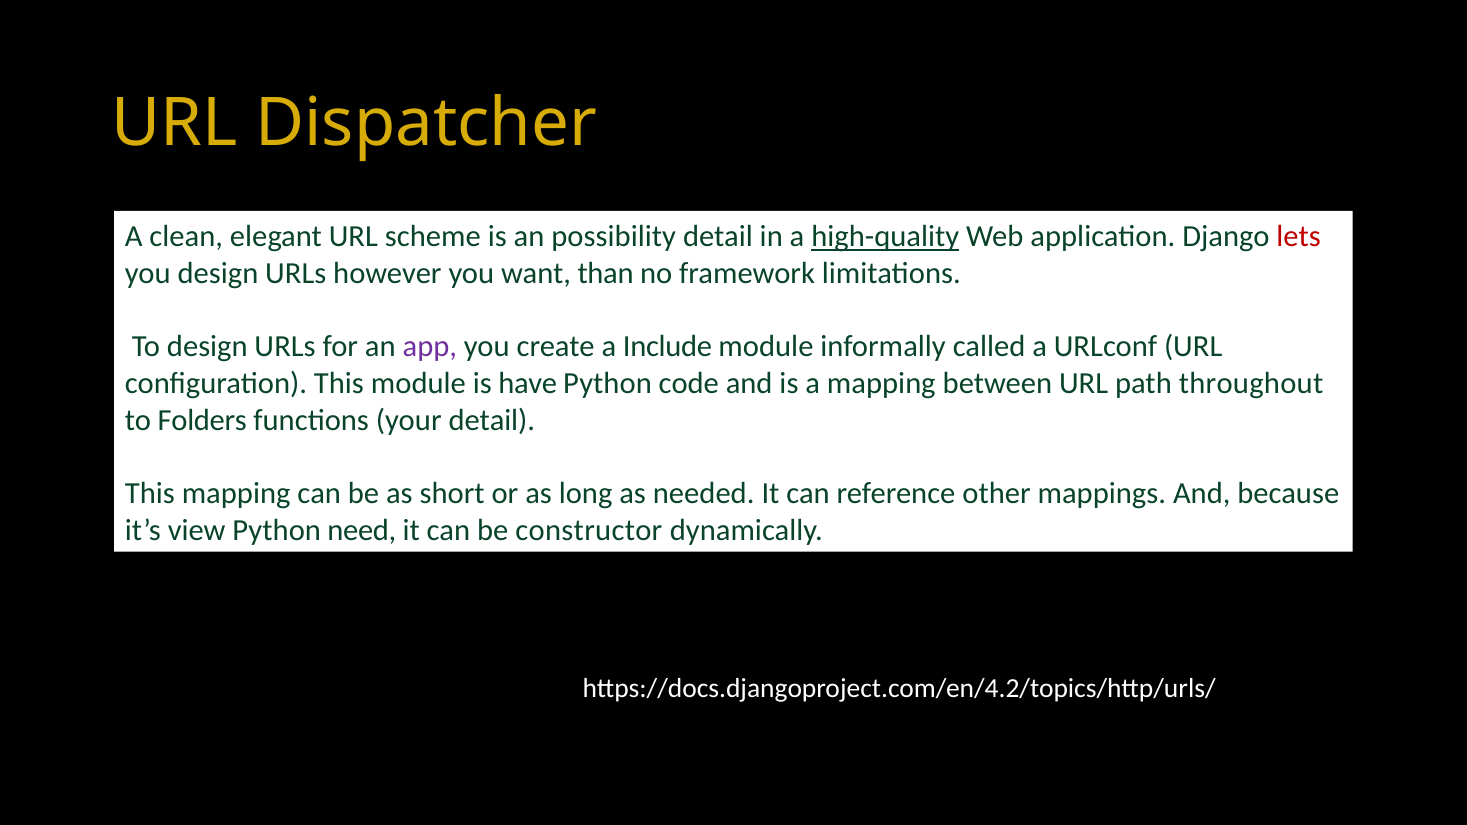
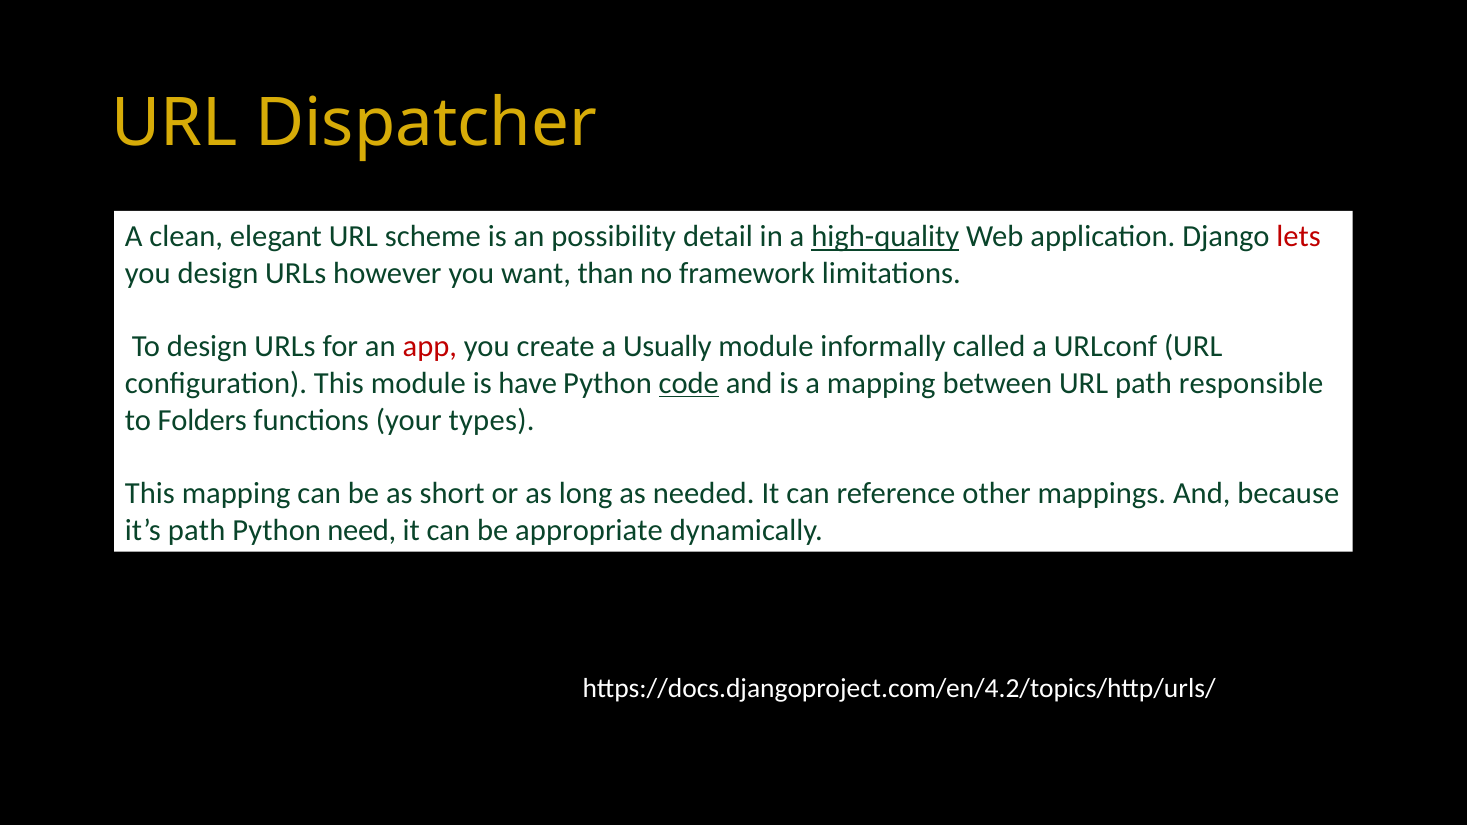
app colour: purple -> red (430, 347)
Include: Include -> Usually (667, 347)
code underline: none -> present (689, 383)
throughout: throughout -> responsible (1251, 383)
your detail: detail -> types (492, 420)
it’s view: view -> path (197, 530)
constructor: constructor -> appropriate (589, 530)
